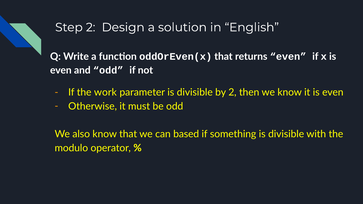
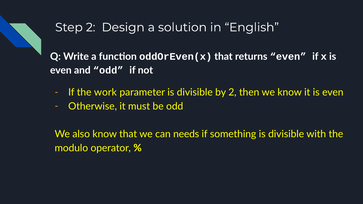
based: based -> needs (186, 134)
